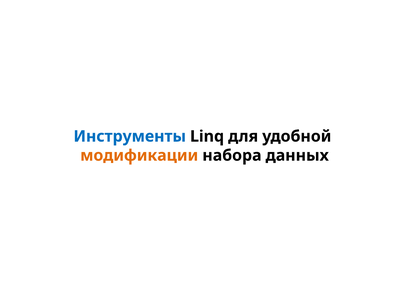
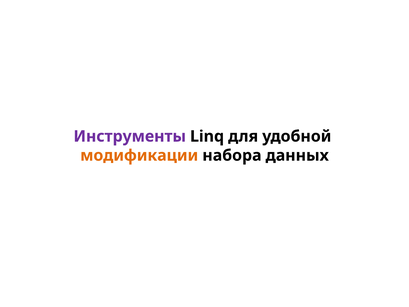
Инструменты colour: blue -> purple (130, 136)
